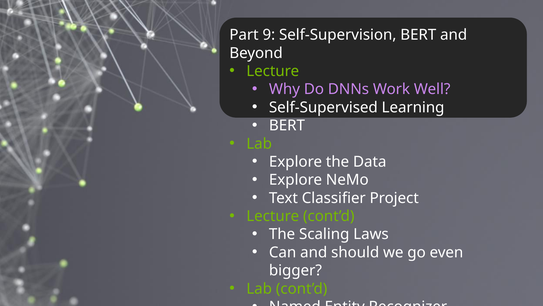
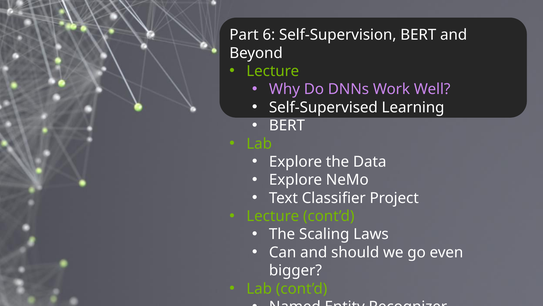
9: 9 -> 6 (269, 35)
